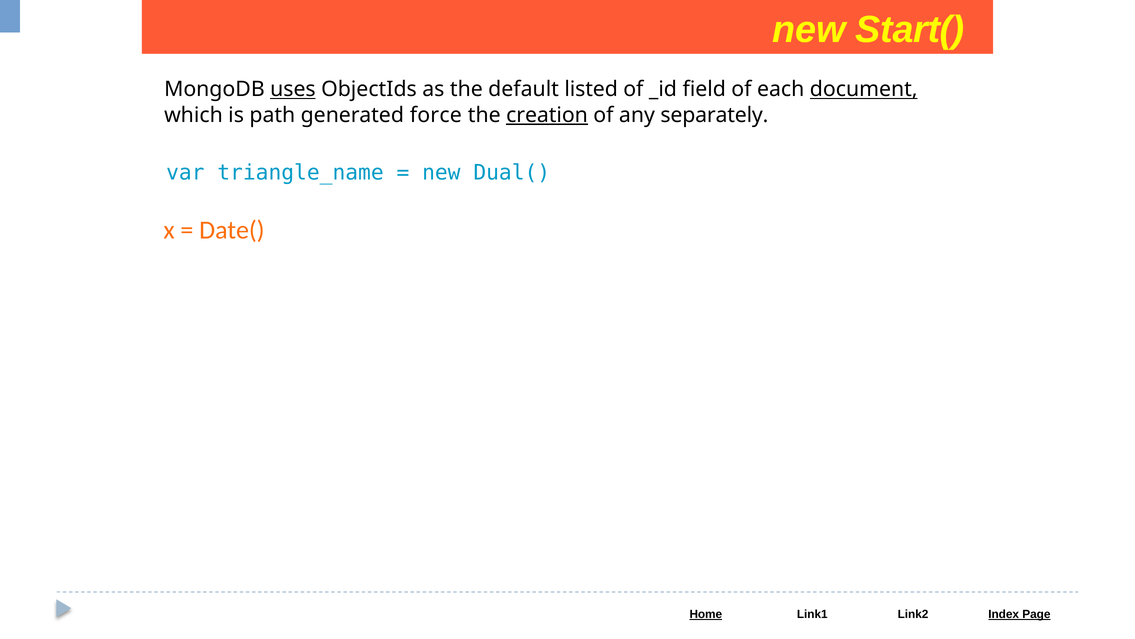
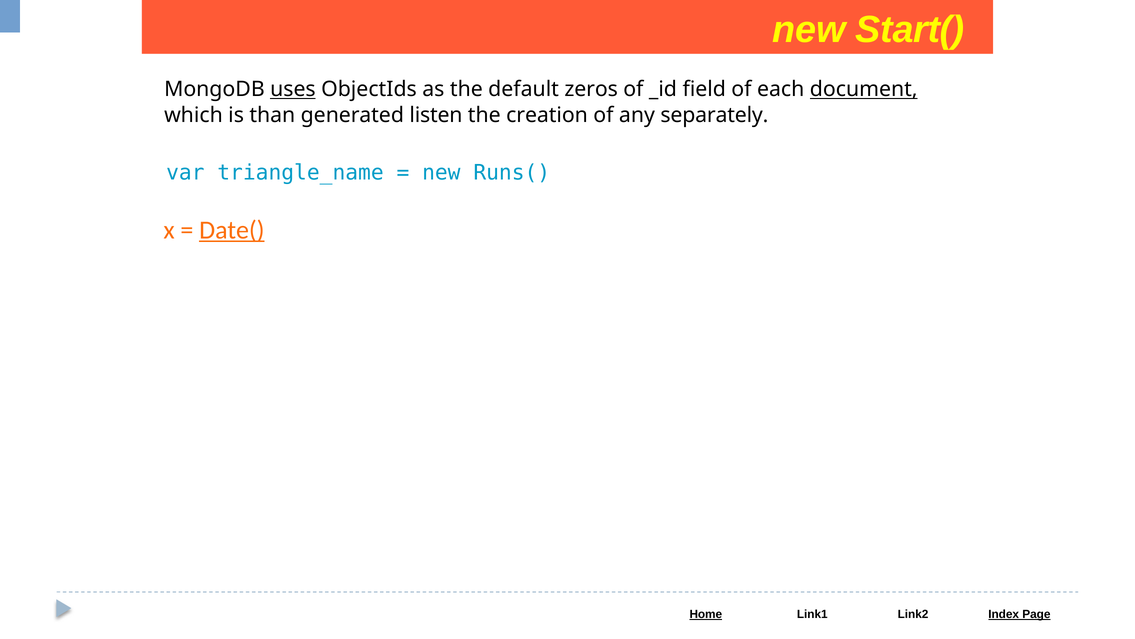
listed: listed -> zeros (591, 89)
path: path -> than (272, 115)
force: force -> listen (436, 115)
creation underline: present -> none (547, 115)
Dual(: Dual( -> Runs( (512, 173)
Date( underline: none -> present (232, 230)
